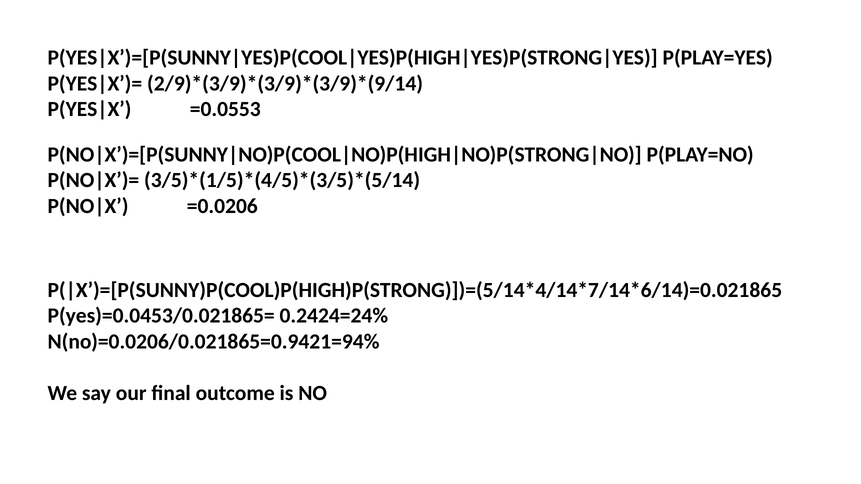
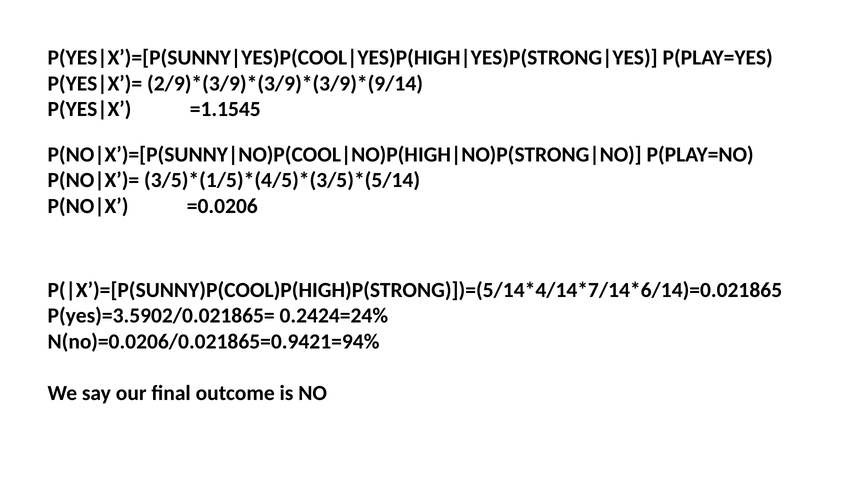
=0.0553: =0.0553 -> =1.1545 (225, 109)
P(yes)=0.0453/0.021865=: P(yes)=0.0453/0.021865= -> P(yes)=3.5902/0.021865= (161, 316)
